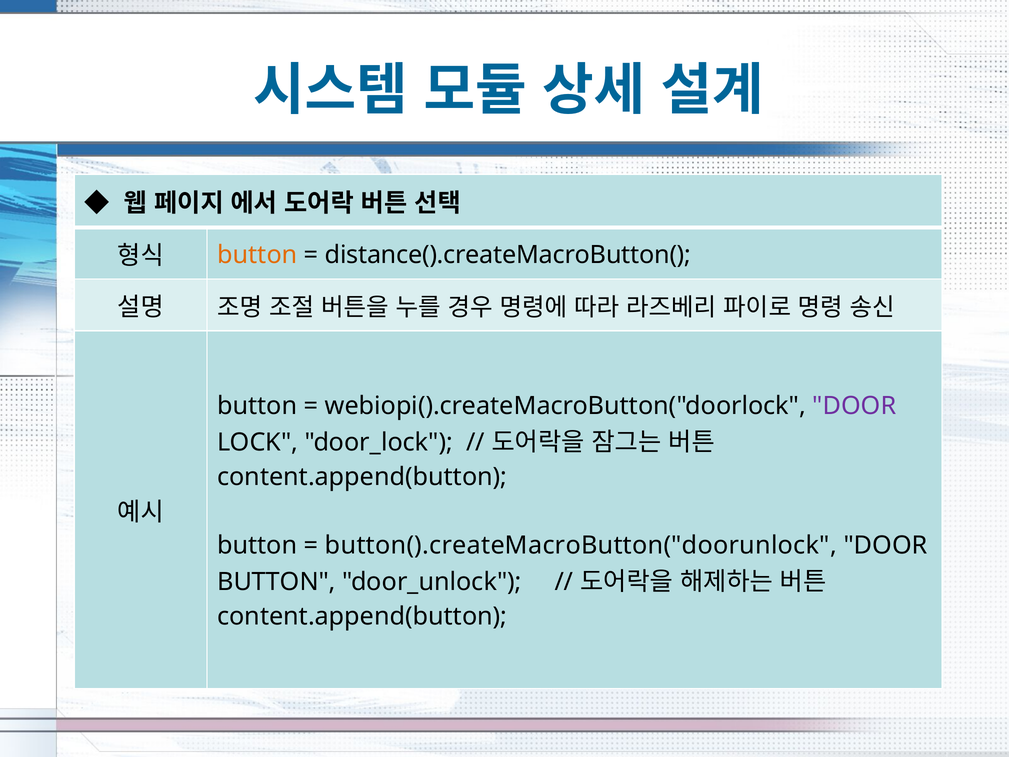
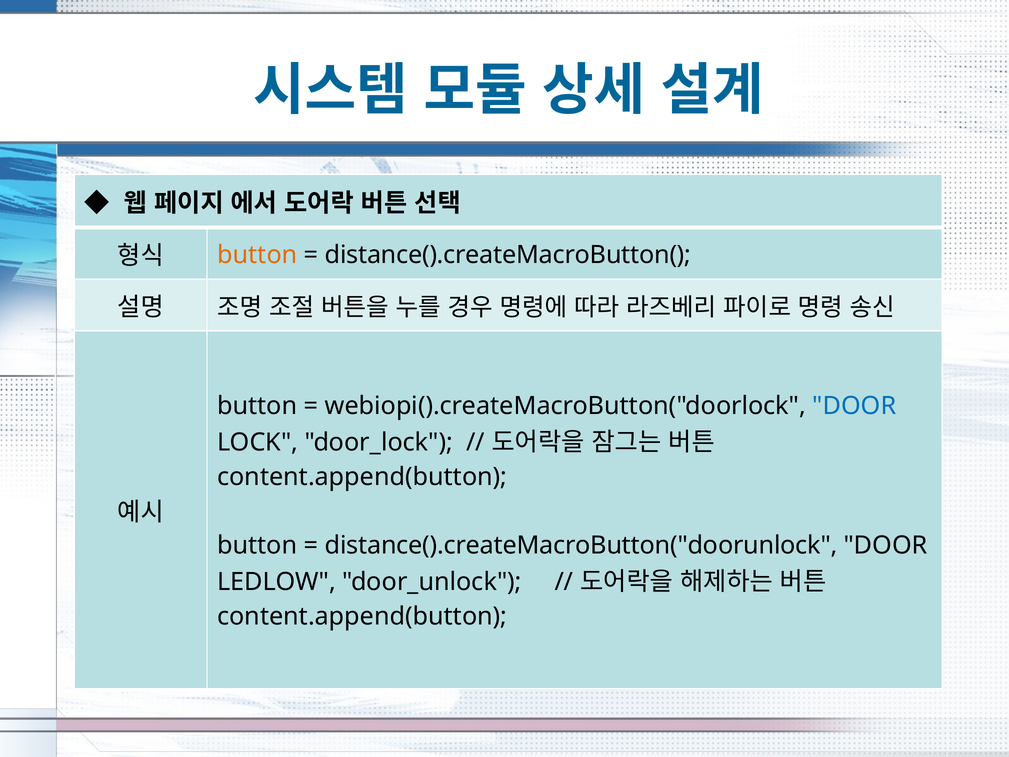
DOOR colour: purple -> blue (854, 406)
button().createMacroButton("doorunlock: button().createMacroButton("doorunlock -> distance().createMacroButton("doorunlock (581, 545)
BUTTON: BUTTON -> LEDLOW (277, 582)
